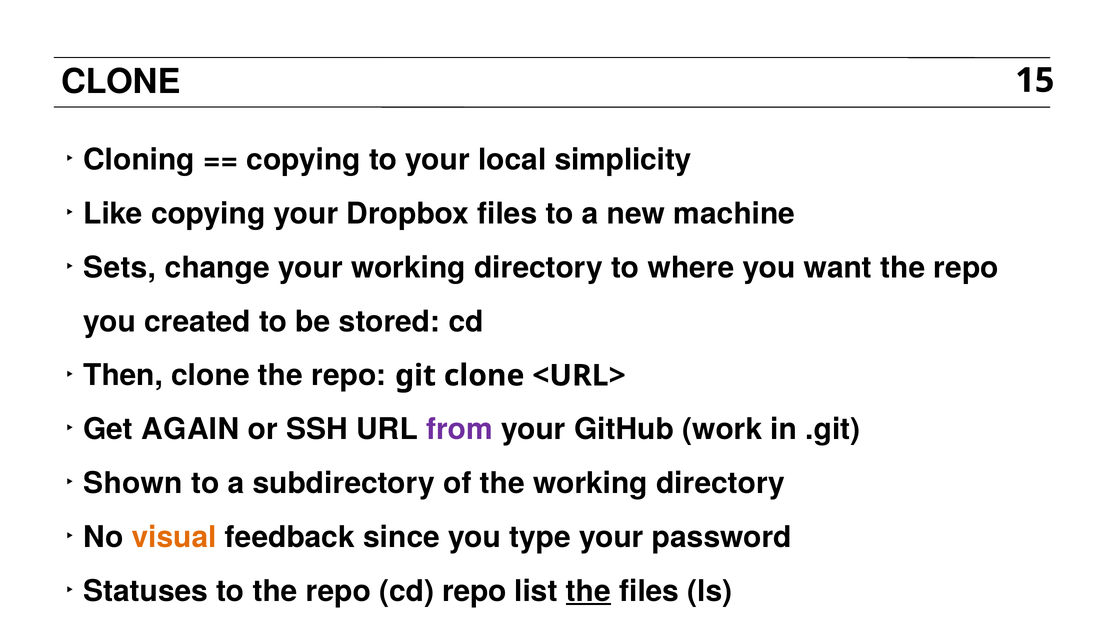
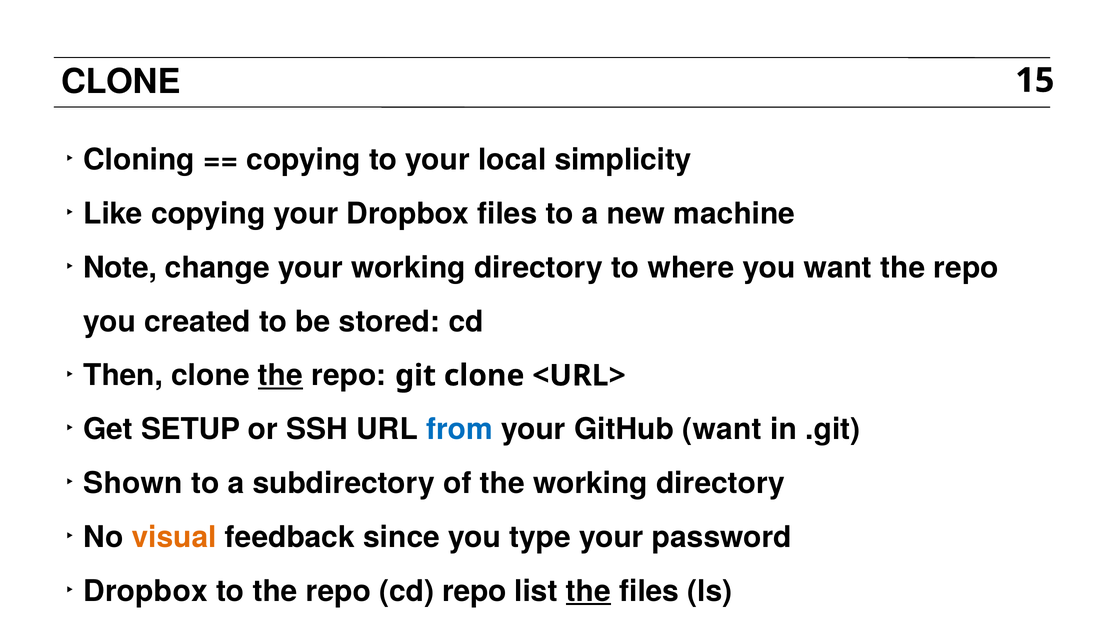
Sets: Sets -> Note (120, 268)
the underline: none -> present (280, 376)
AGAIN: AGAIN -> SETUP (191, 429)
from colour: purple -> blue (460, 429)
GitHub work: work -> want (722, 429)
Statuses: Statuses -> Dropbox (145, 591)
